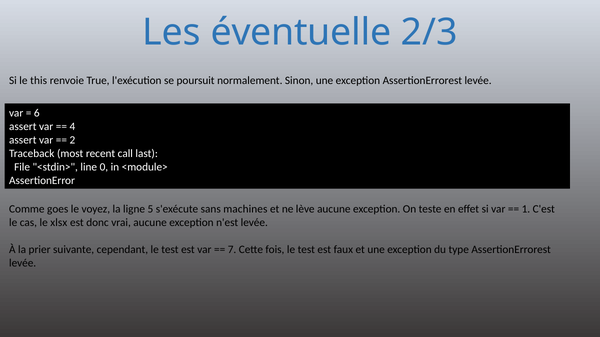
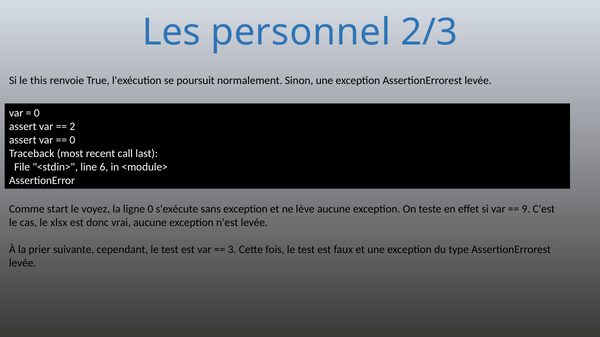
éventuelle: éventuelle -> personnel (301, 32)
6: 6 -> 0 (37, 113)
4: 4 -> 2 (72, 127)
2: 2 -> 0 (72, 140)
0: 0 -> 6 (104, 167)
goes: goes -> start (58, 209)
ligne 5: 5 -> 0 (150, 209)
sans machines: machines -> exception (245, 209)
1: 1 -> 9 (526, 209)
7: 7 -> 3 (232, 250)
